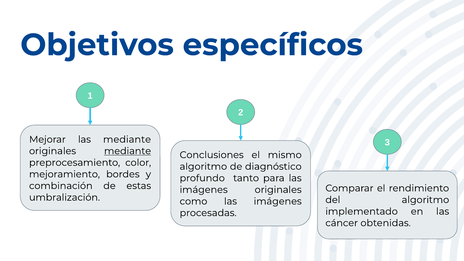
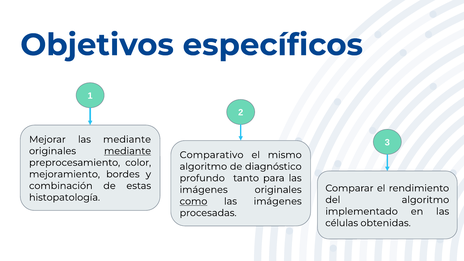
Conclusiones: Conclusiones -> Comparativo (212, 155)
umbralización: umbralización -> histopatología (65, 197)
como underline: none -> present (193, 201)
cáncer: cáncer -> células (342, 223)
